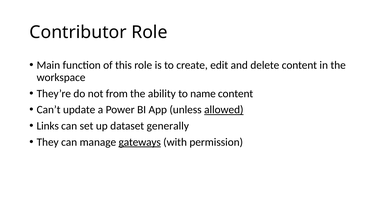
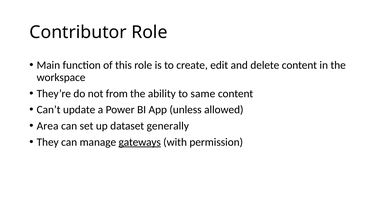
name: name -> same (203, 94)
allowed underline: present -> none (224, 110)
Links: Links -> Area (48, 126)
